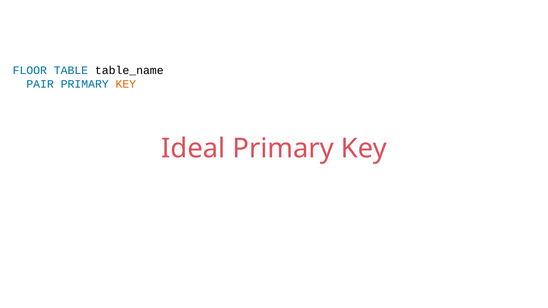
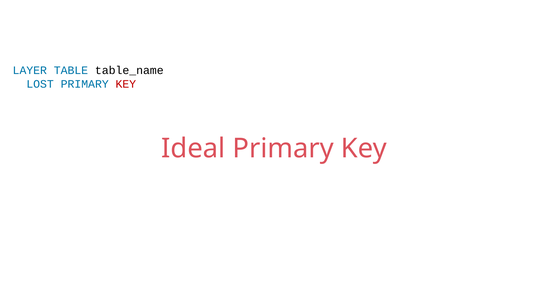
FLOOR: FLOOR -> LAYER (30, 71)
PAIR: PAIR -> LOST (40, 84)
KEY colour: orange -> red (126, 84)
